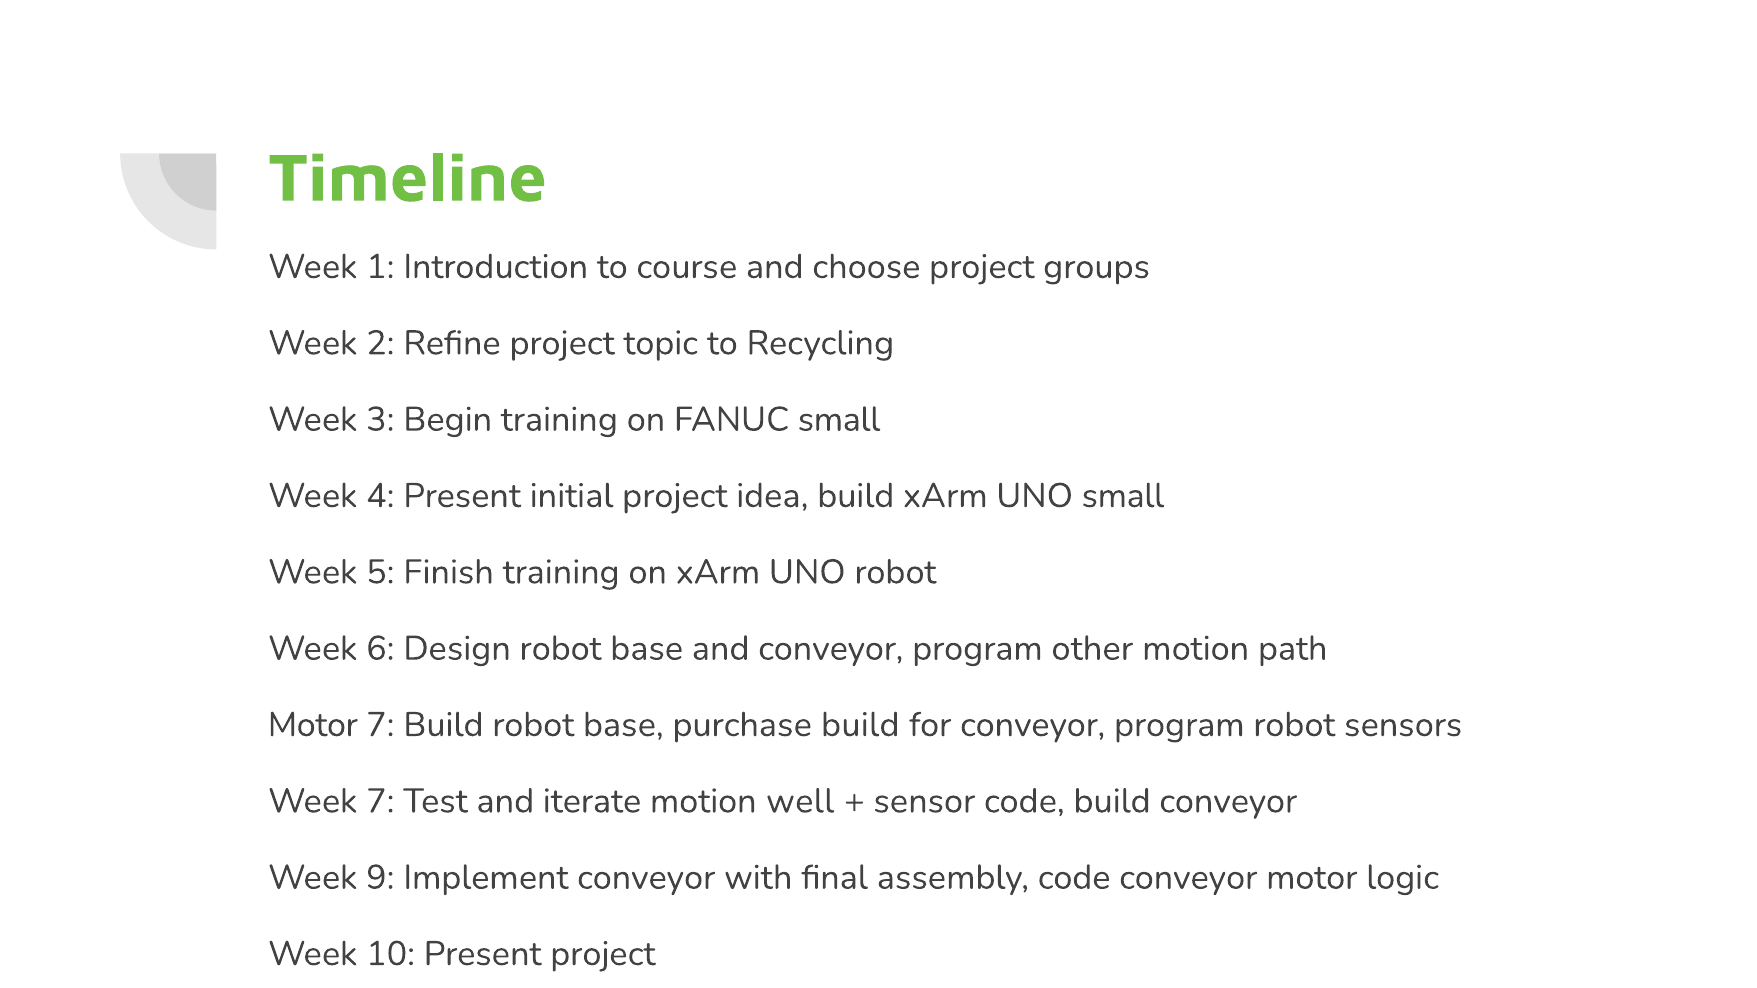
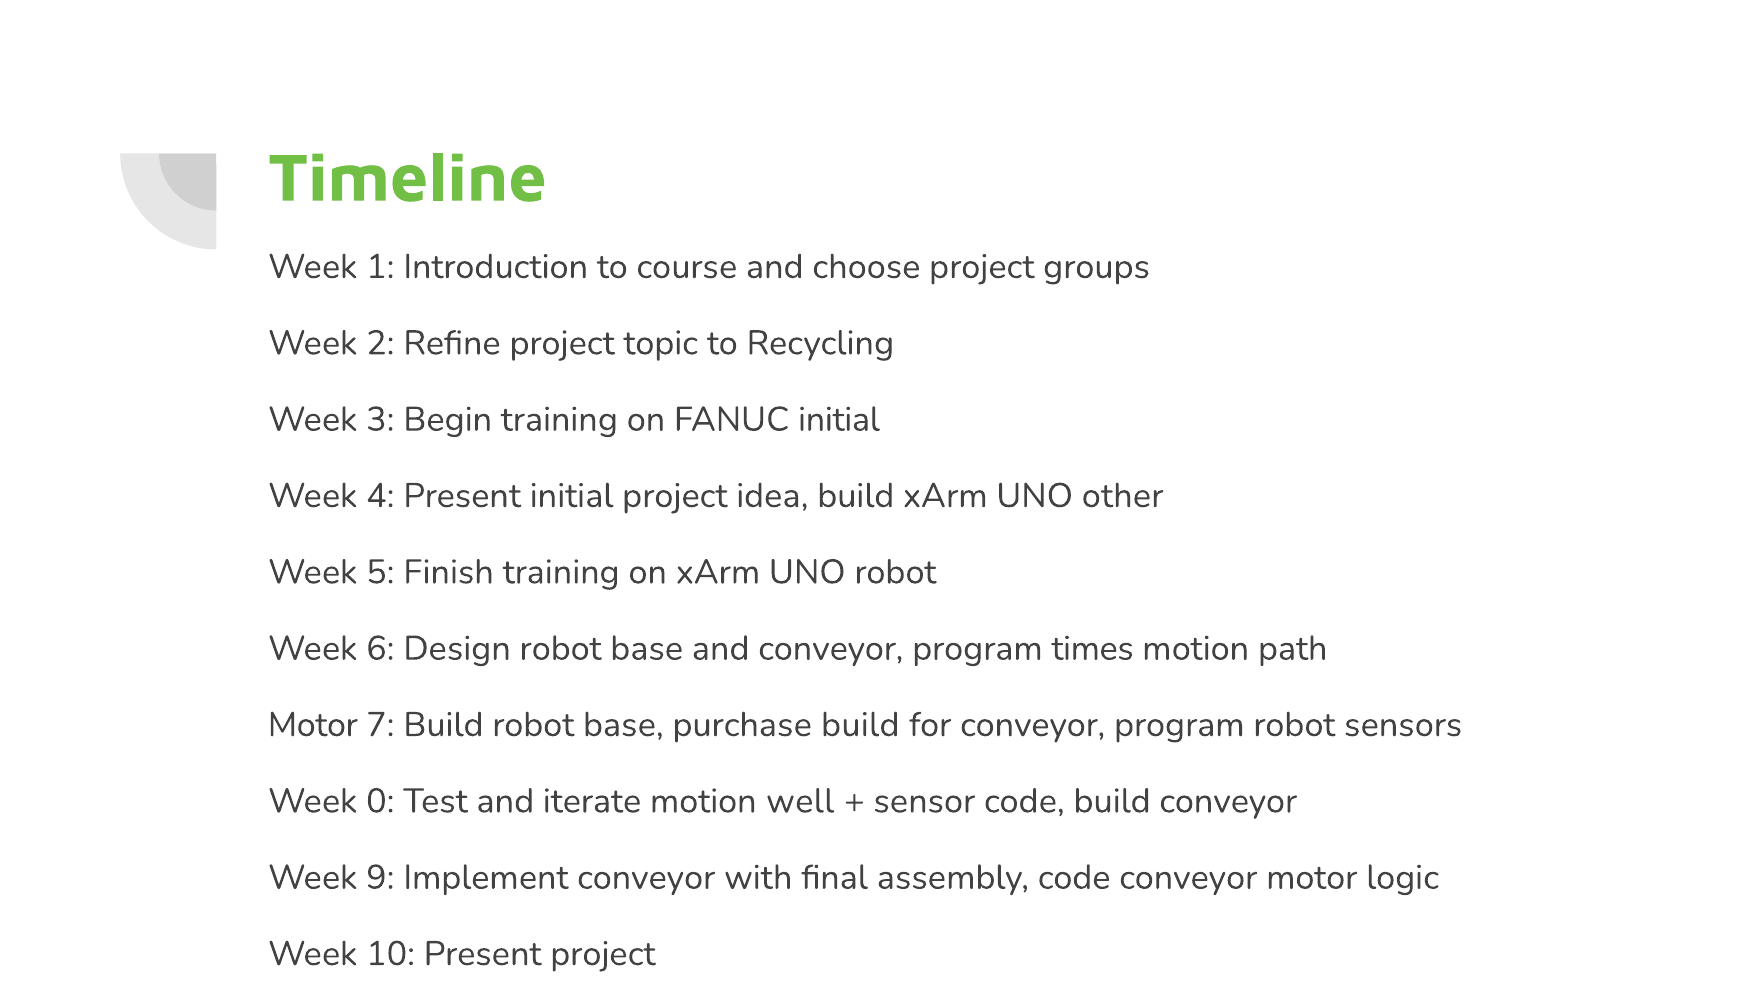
FANUC small: small -> initial (839, 420)
UNO small: small -> other (1123, 496)
other: other -> times (1093, 649)
Week 7: 7 -> 0 (380, 801)
